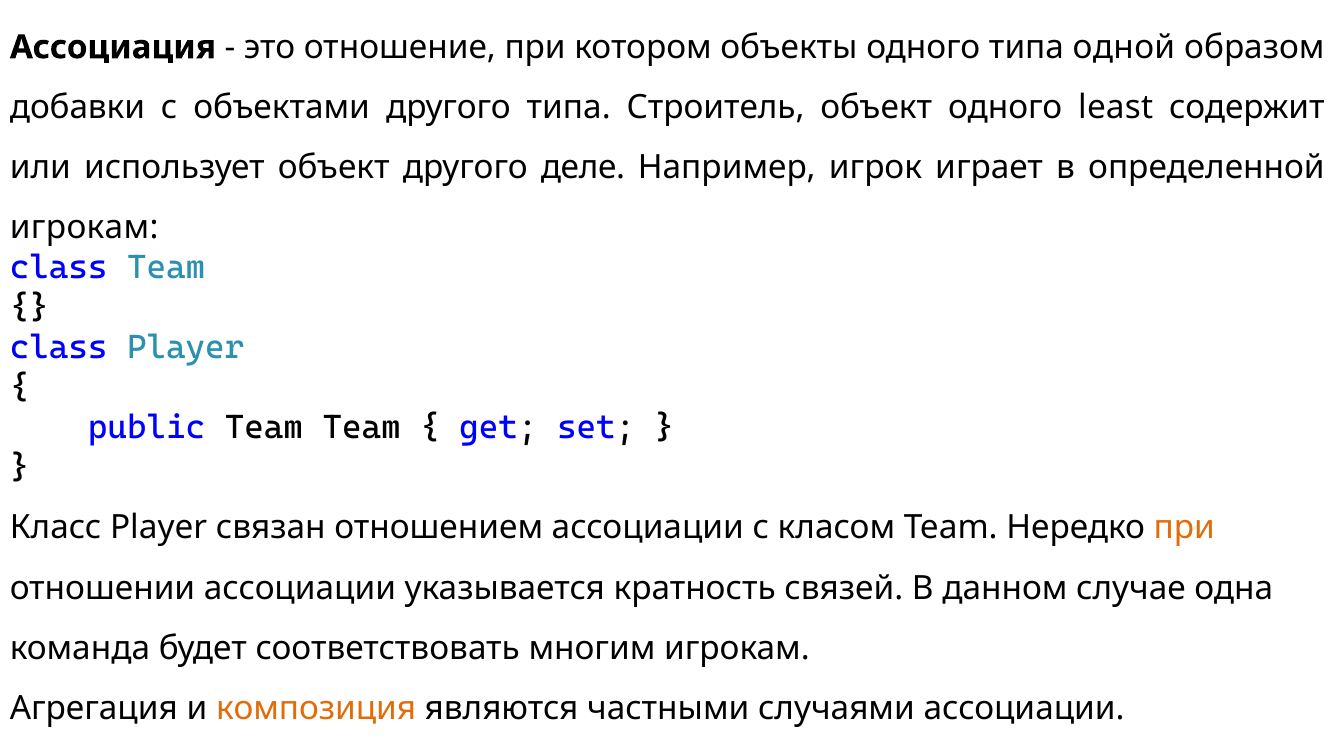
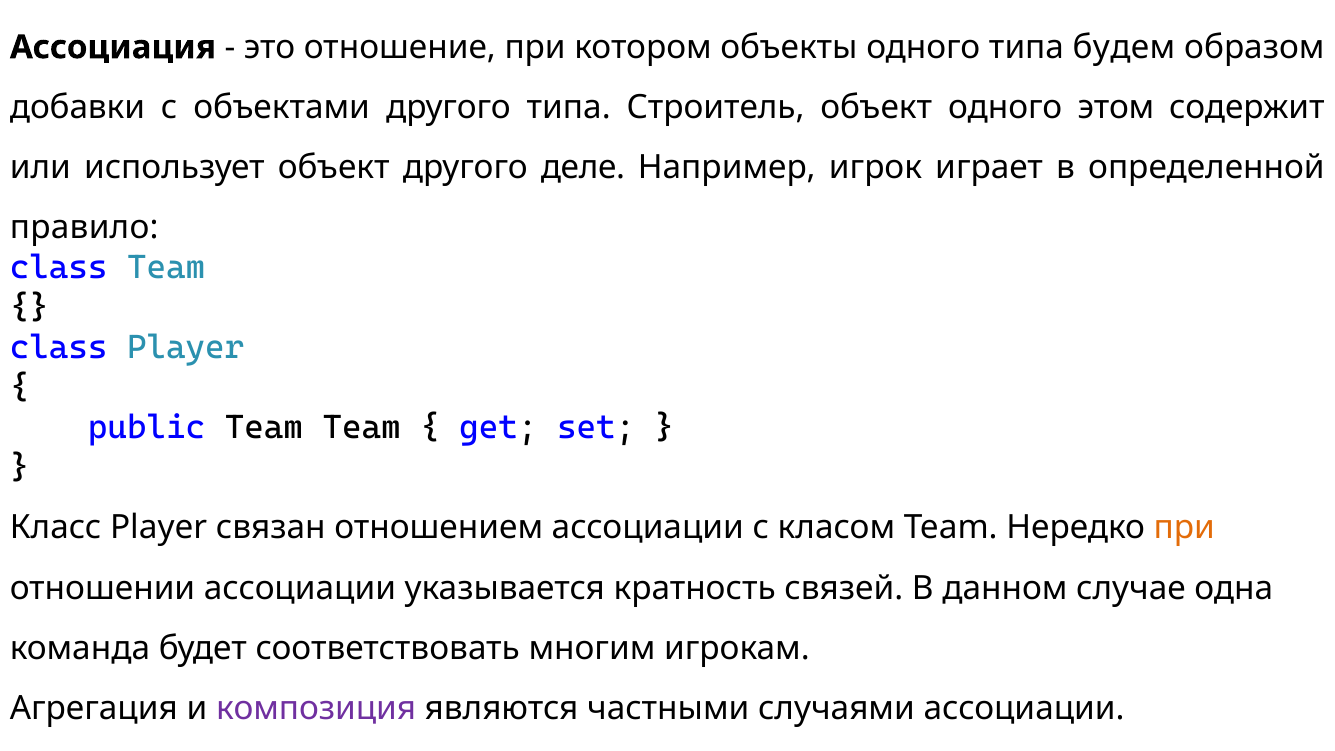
одной: одной -> будем (1124, 47)
least: least -> этом (1116, 107)
игрокам: игрокам -> правило (84, 228)
композиция colour: orange -> purple (316, 708)
